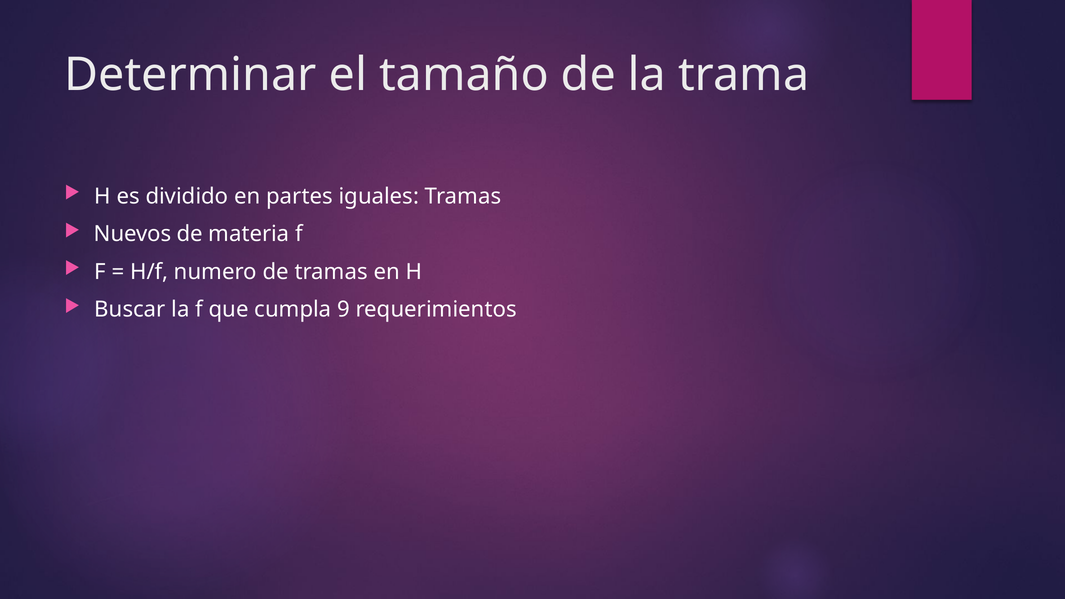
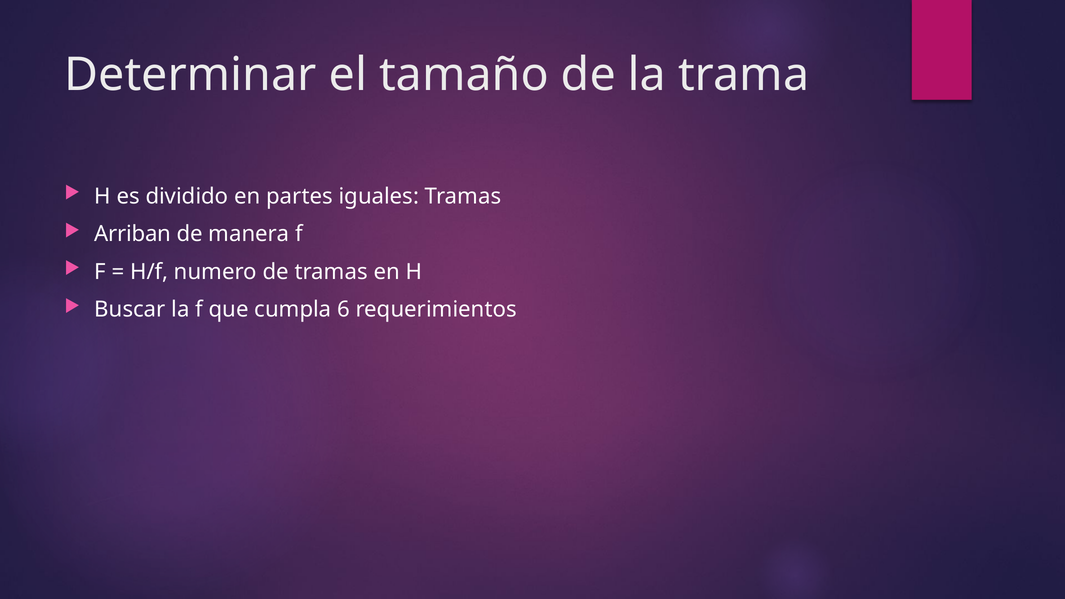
Nuevos: Nuevos -> Arriban (133, 234)
materia: materia -> manera (249, 234)
9: 9 -> 6 (344, 310)
